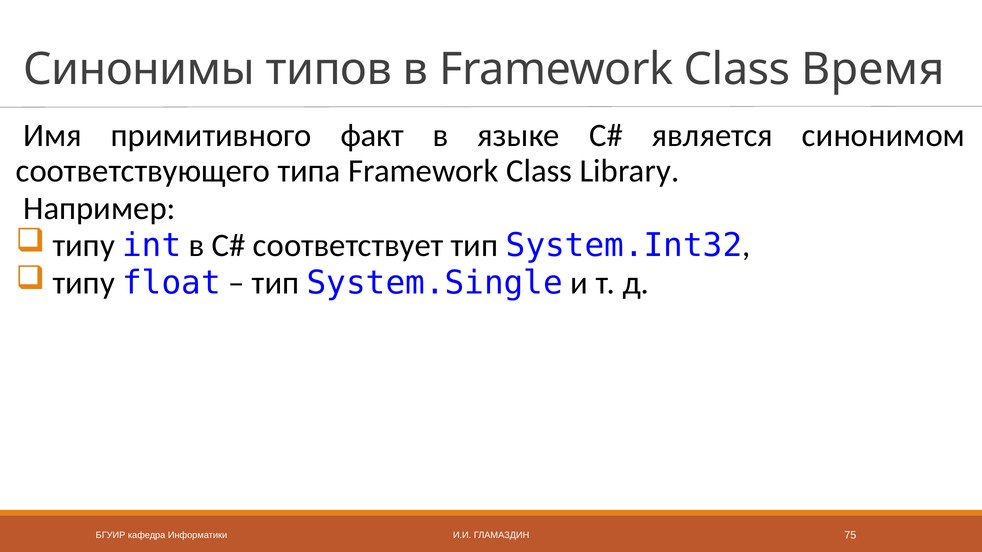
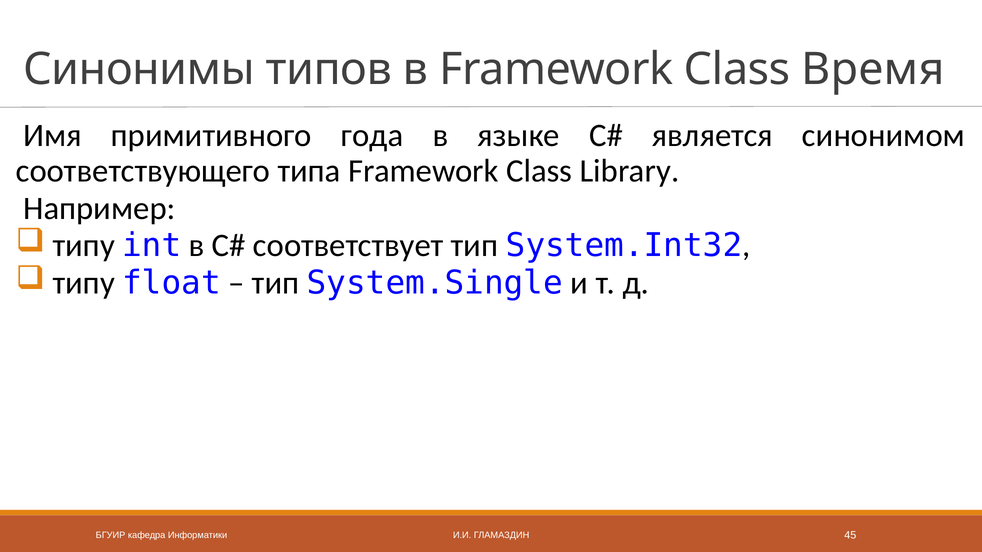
факт: факт -> года (372, 136)
75: 75 -> 45 (850, 536)
